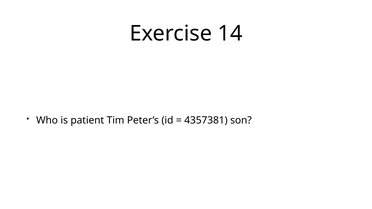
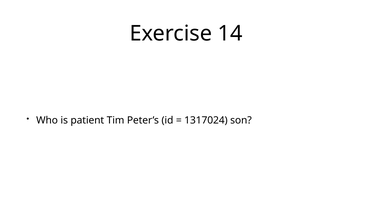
4357381: 4357381 -> 1317024 (206, 120)
